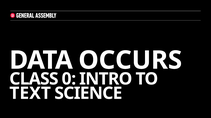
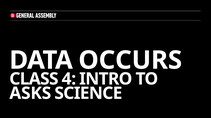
0: 0 -> 4 (69, 79)
TEXT: TEXT -> ASKS (30, 94)
